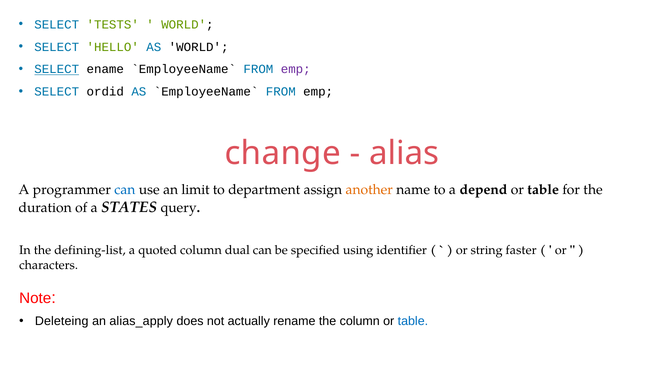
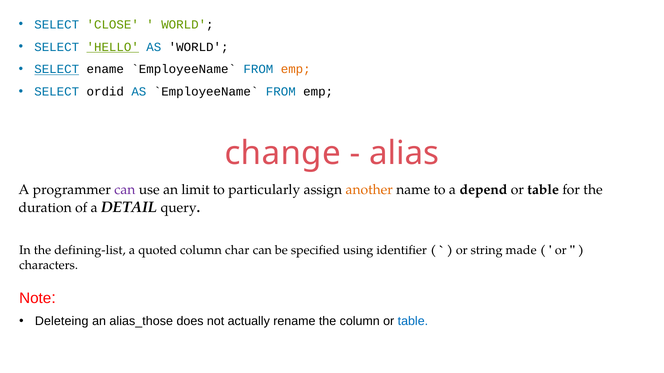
TESTS: TESTS -> CLOSE (113, 25)
HELLO underline: none -> present (113, 47)
emp colour: purple -> orange (296, 69)
can colour: blue -> purple (125, 190)
department: department -> particularly (264, 190)
STATES: STATES -> DETAIL (129, 208)
dual: dual -> char (237, 250)
faster: faster -> made (521, 250)
alias_apply: alias_apply -> alias_those (141, 322)
